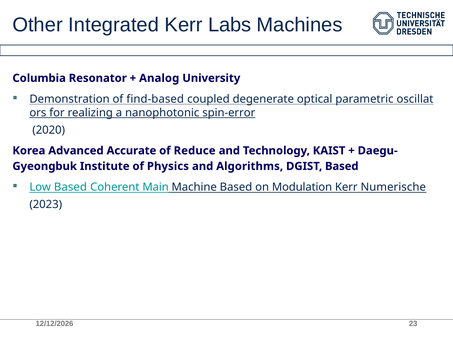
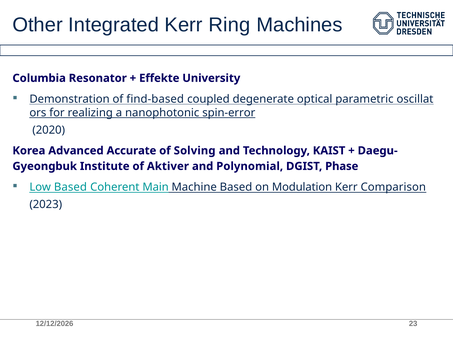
Labs: Labs -> Ring (229, 25)
Analog: Analog -> Effekte (159, 78)
Reduce: Reduce -> Solving (195, 151)
Physics: Physics -> Aktiver (168, 167)
Algorithms: Algorithms -> Polynomial (250, 167)
DGIST Based: Based -> Phase (342, 167)
Numerische: Numerische -> Comparison (393, 188)
